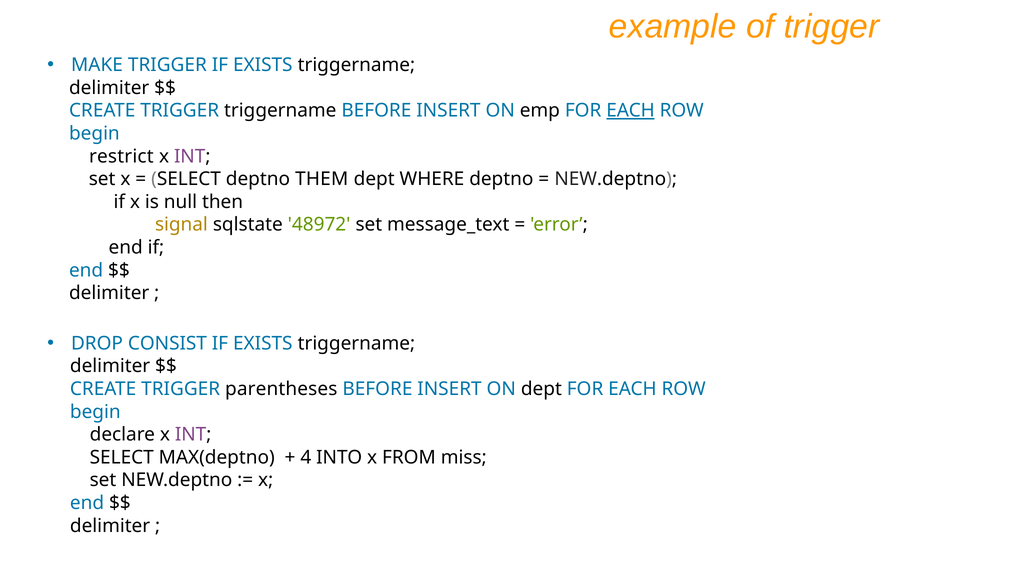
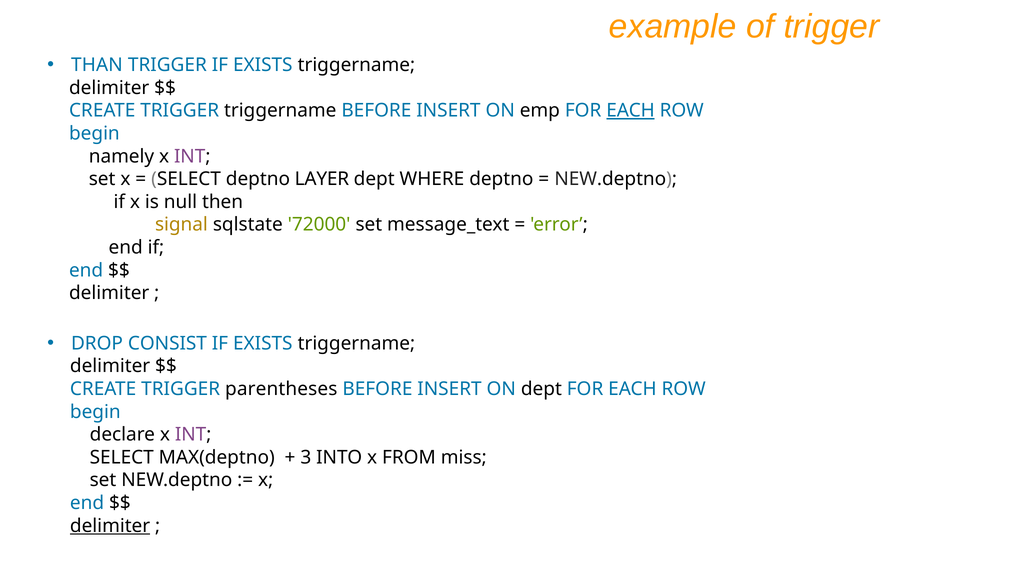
MAKE: MAKE -> THAN (97, 65)
restrict: restrict -> namely (121, 156)
THEM: THEM -> LAYER (322, 179)
48972: 48972 -> 72000 (319, 225)
4: 4 -> 3 (306, 458)
delimiter underline: none -> present (110, 526)
